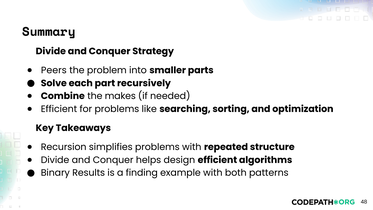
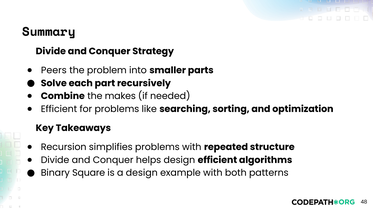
Results: Results -> Square (89, 173)
a finding: finding -> design (142, 173)
